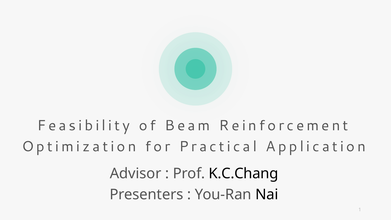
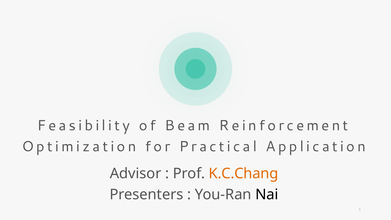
K.C.Chang colour: black -> orange (244, 173)
